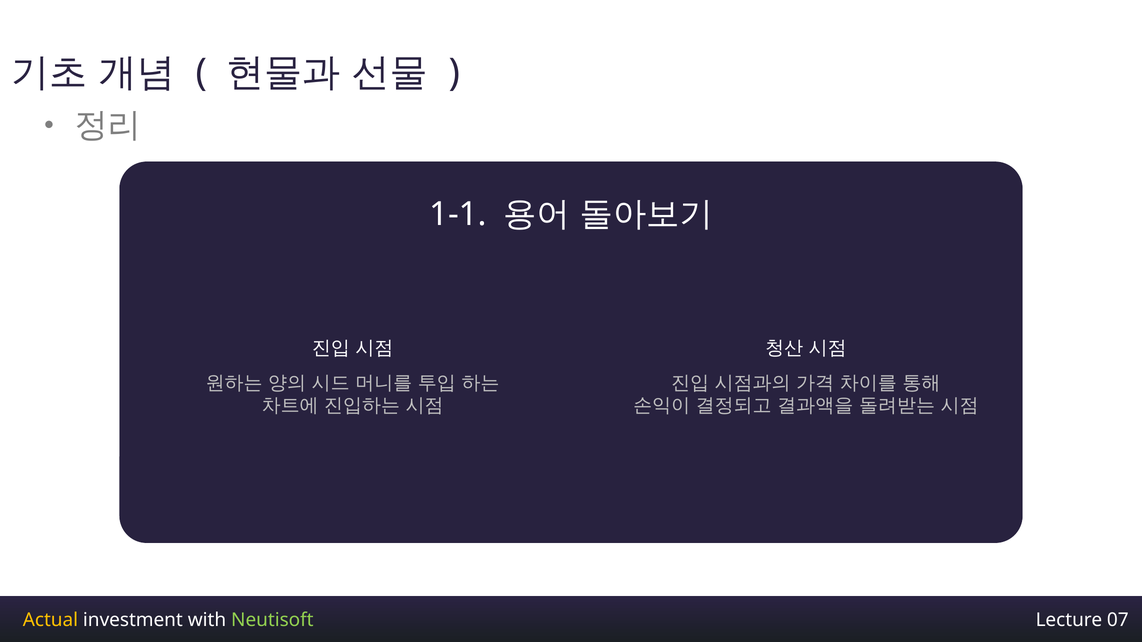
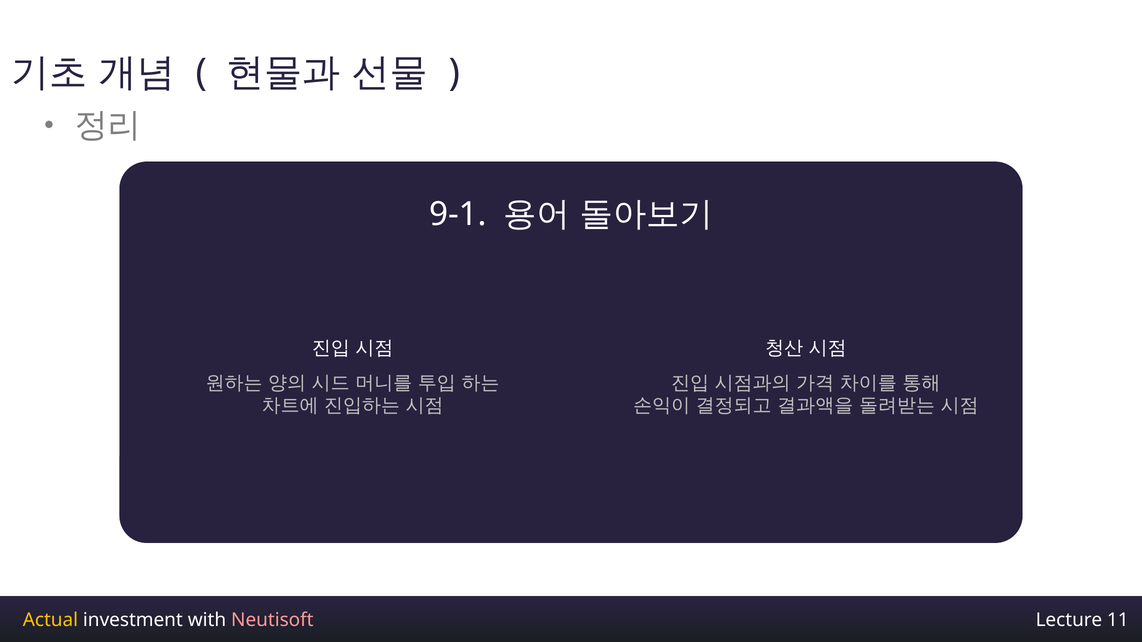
1-1: 1-1 -> 9-1 (458, 214)
Neutisoft colour: light green -> pink (272, 620)
07: 07 -> 11 (1118, 620)
